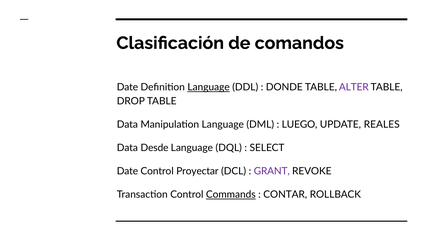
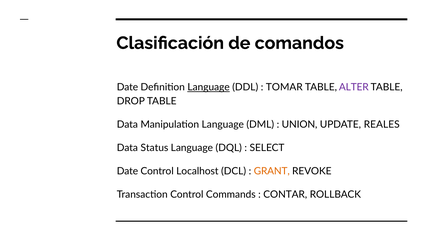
DONDE: DONDE -> TOMAR (284, 87)
LUEGO: LUEGO -> UNION (300, 125)
Desde: Desde -> Status (154, 148)
Proyectar: Proyectar -> Localhost (197, 171)
GRANT colour: purple -> orange (272, 171)
Commands underline: present -> none (231, 195)
